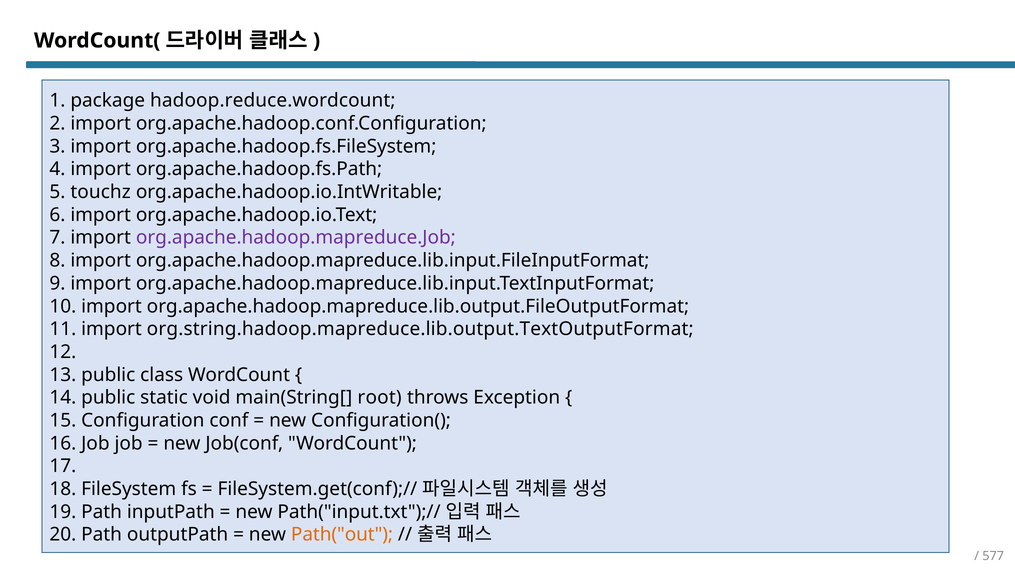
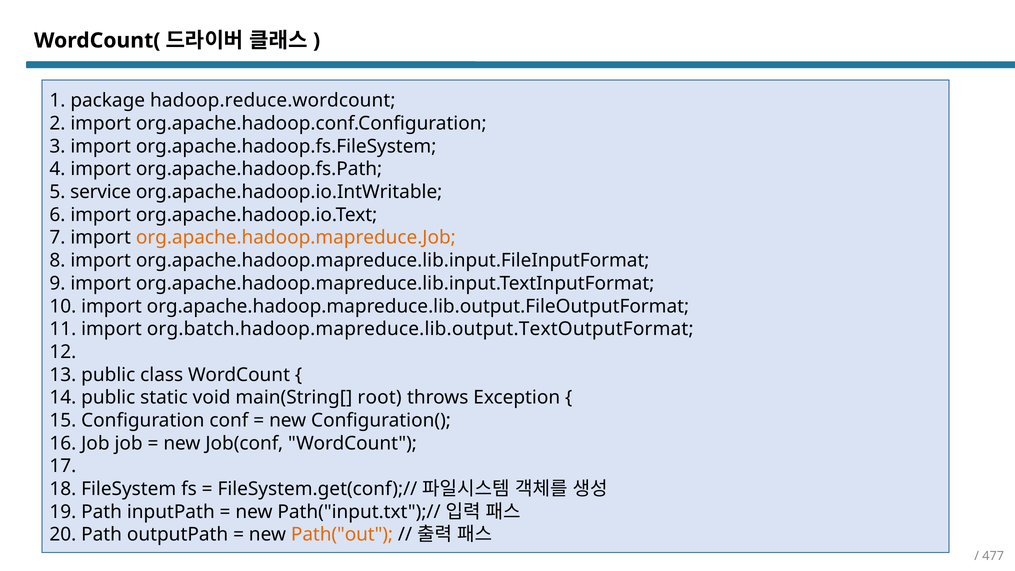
touchz: touchz -> service (101, 192)
org.apache.hadoop.mapreduce.Job colour: purple -> orange (296, 238)
org.string.hadoop.mapreduce.lib.output.TextOutputFormat: org.string.hadoop.mapreduce.lib.output.TextOutputFormat -> org.batch.hadoop.mapreduce.lib.output.TextOutputFormat (420, 329)
577: 577 -> 477 (993, 556)
